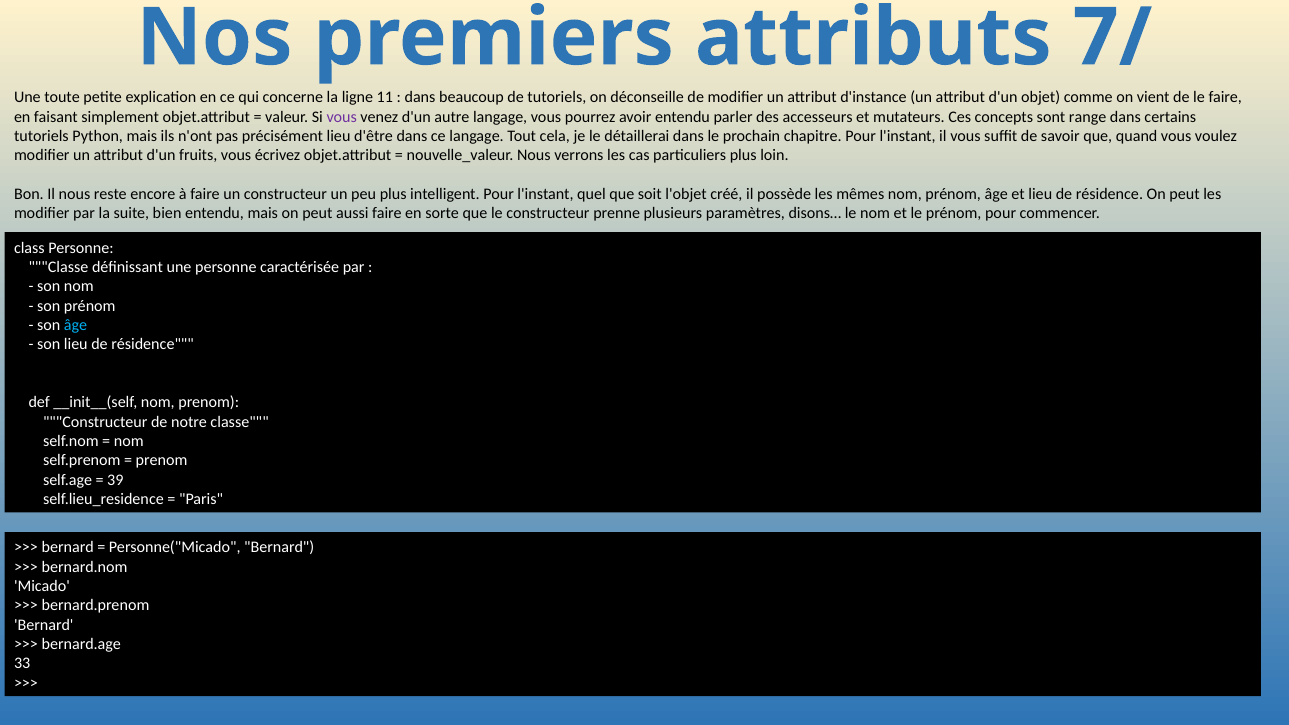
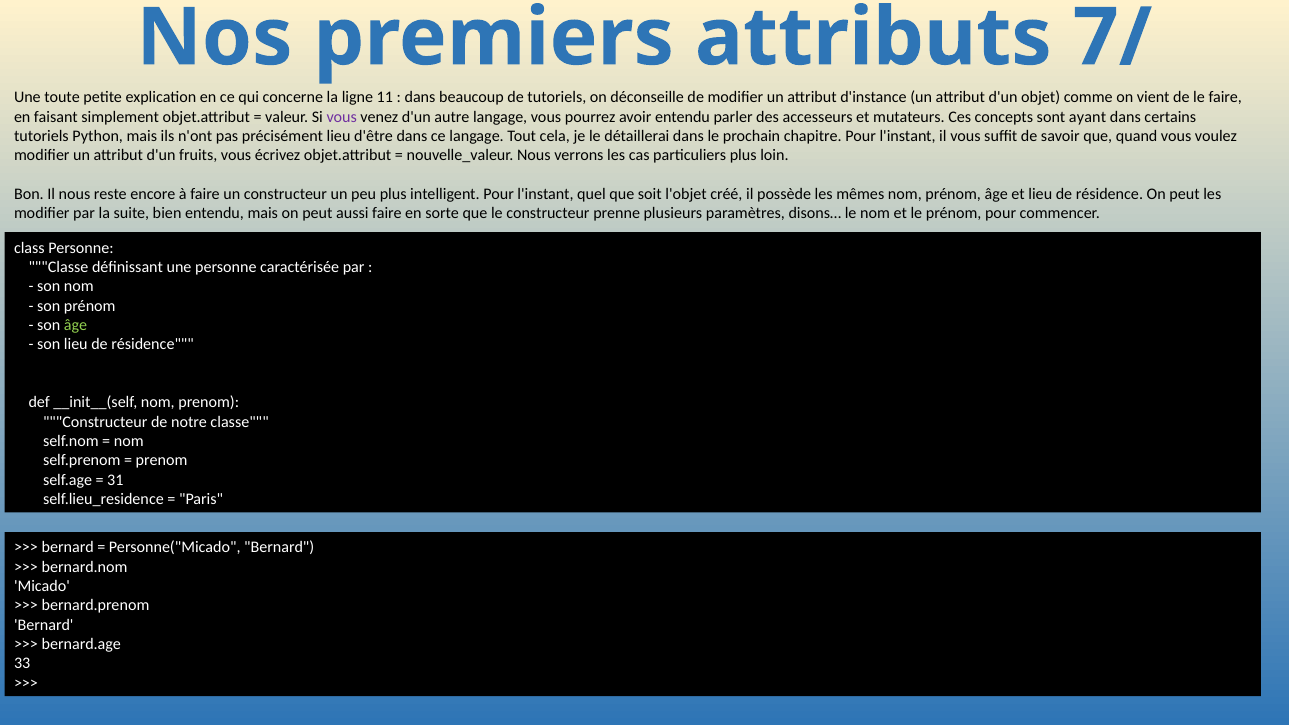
range: range -> ayant (1088, 117)
âge colour: light blue -> light green (75, 325)
39: 39 -> 31 (115, 480)
